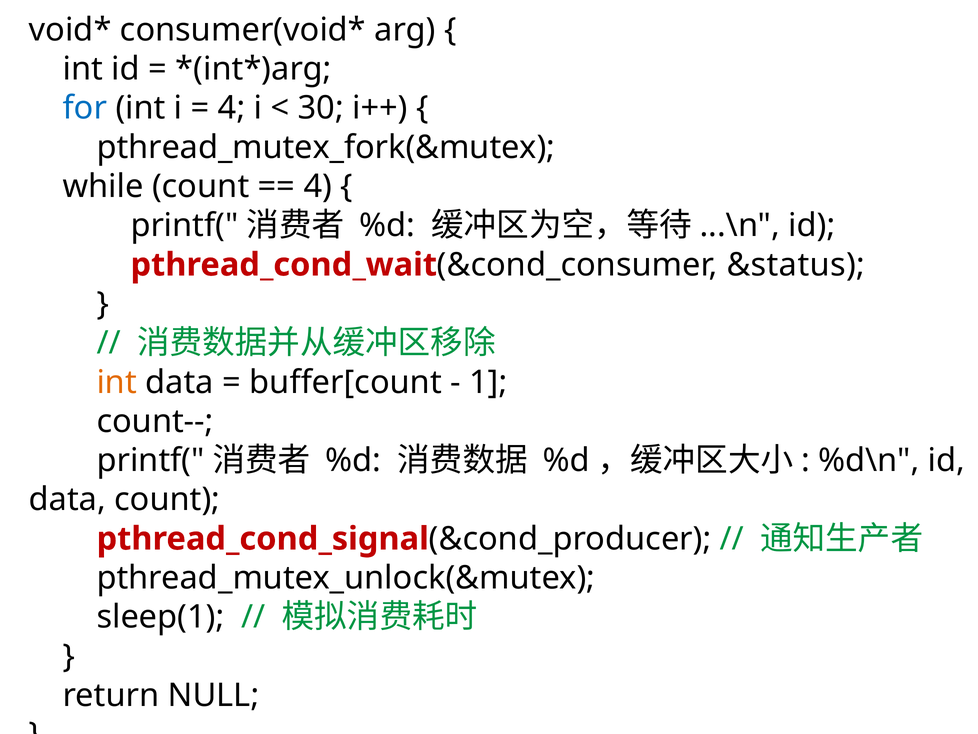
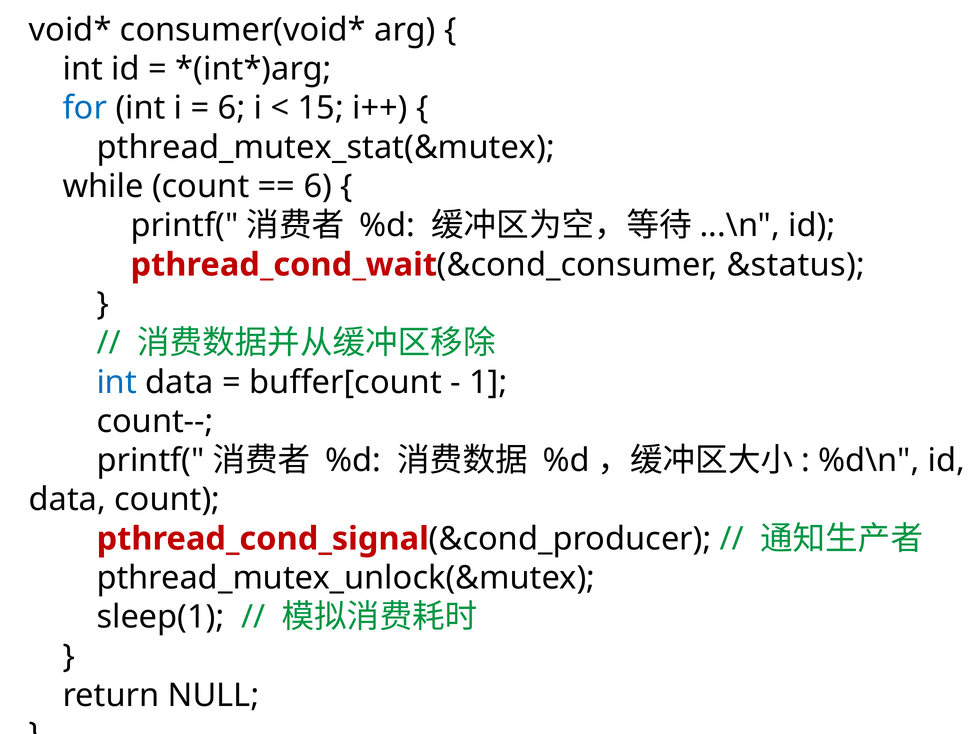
4: 4 -> 6 (232, 108)
30: 30 -> 15 (321, 108)
pthread_mutex_fork(&mutex: pthread_mutex_fork(&mutex -> pthread_mutex_stat(&mutex (326, 147)
4: 4 -> 6 (318, 186)
int colour: orange -> blue (117, 382)
